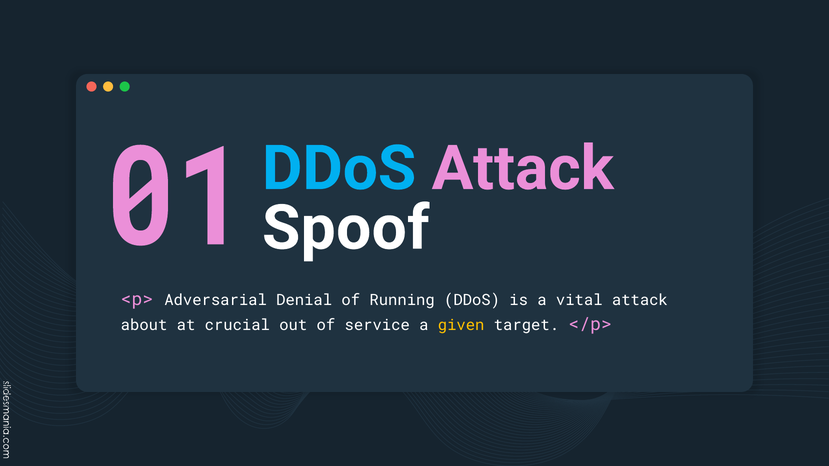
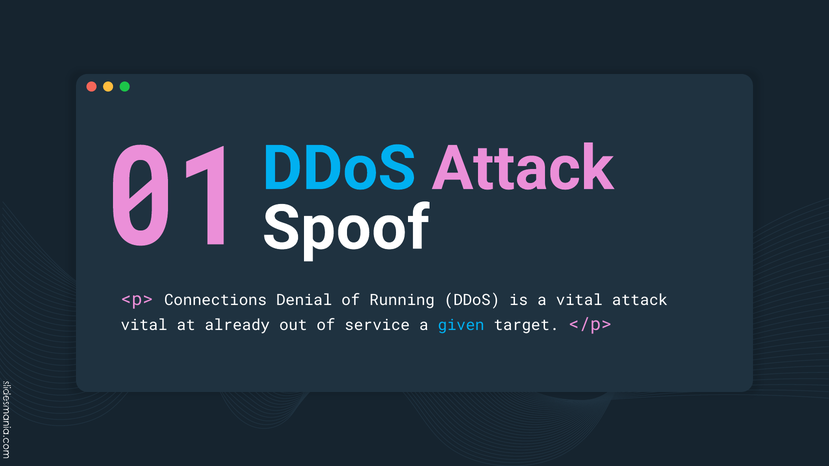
Adversarial: Adversarial -> Connections (216, 300)
about: about -> vital (144, 325)
crucial: crucial -> already (237, 325)
given colour: yellow -> light blue (461, 325)
